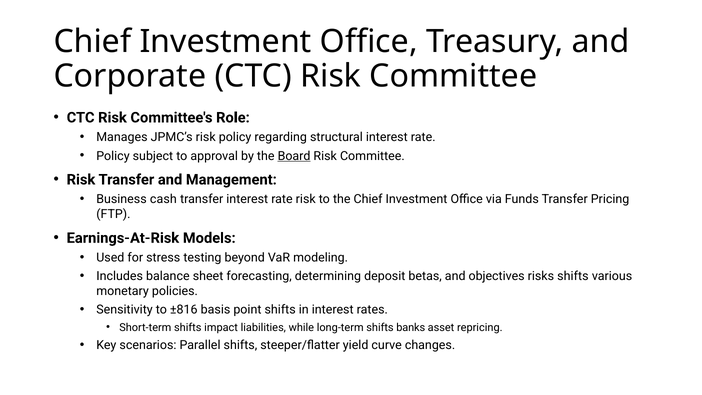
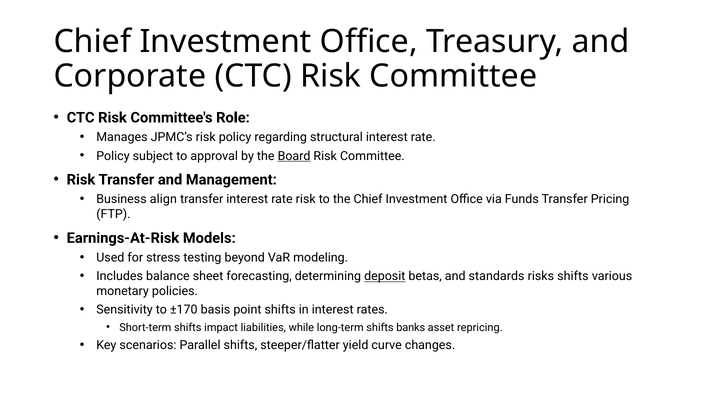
cash: cash -> align (163, 199)
deposit underline: none -> present (385, 276)
objectives: objectives -> standards (497, 276)
±816: ±816 -> ±170 (184, 310)
